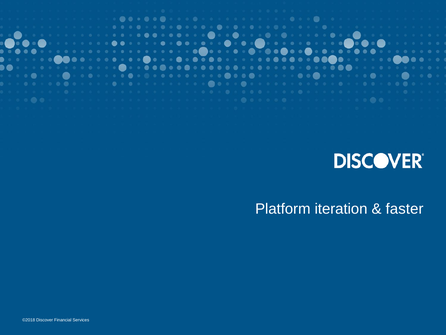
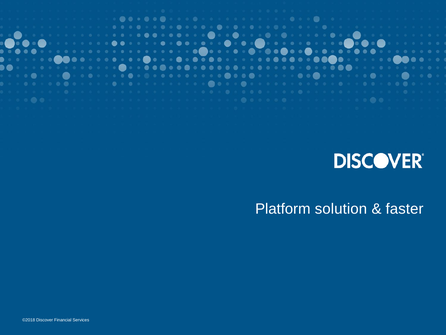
iteration: iteration -> solution (341, 208)
